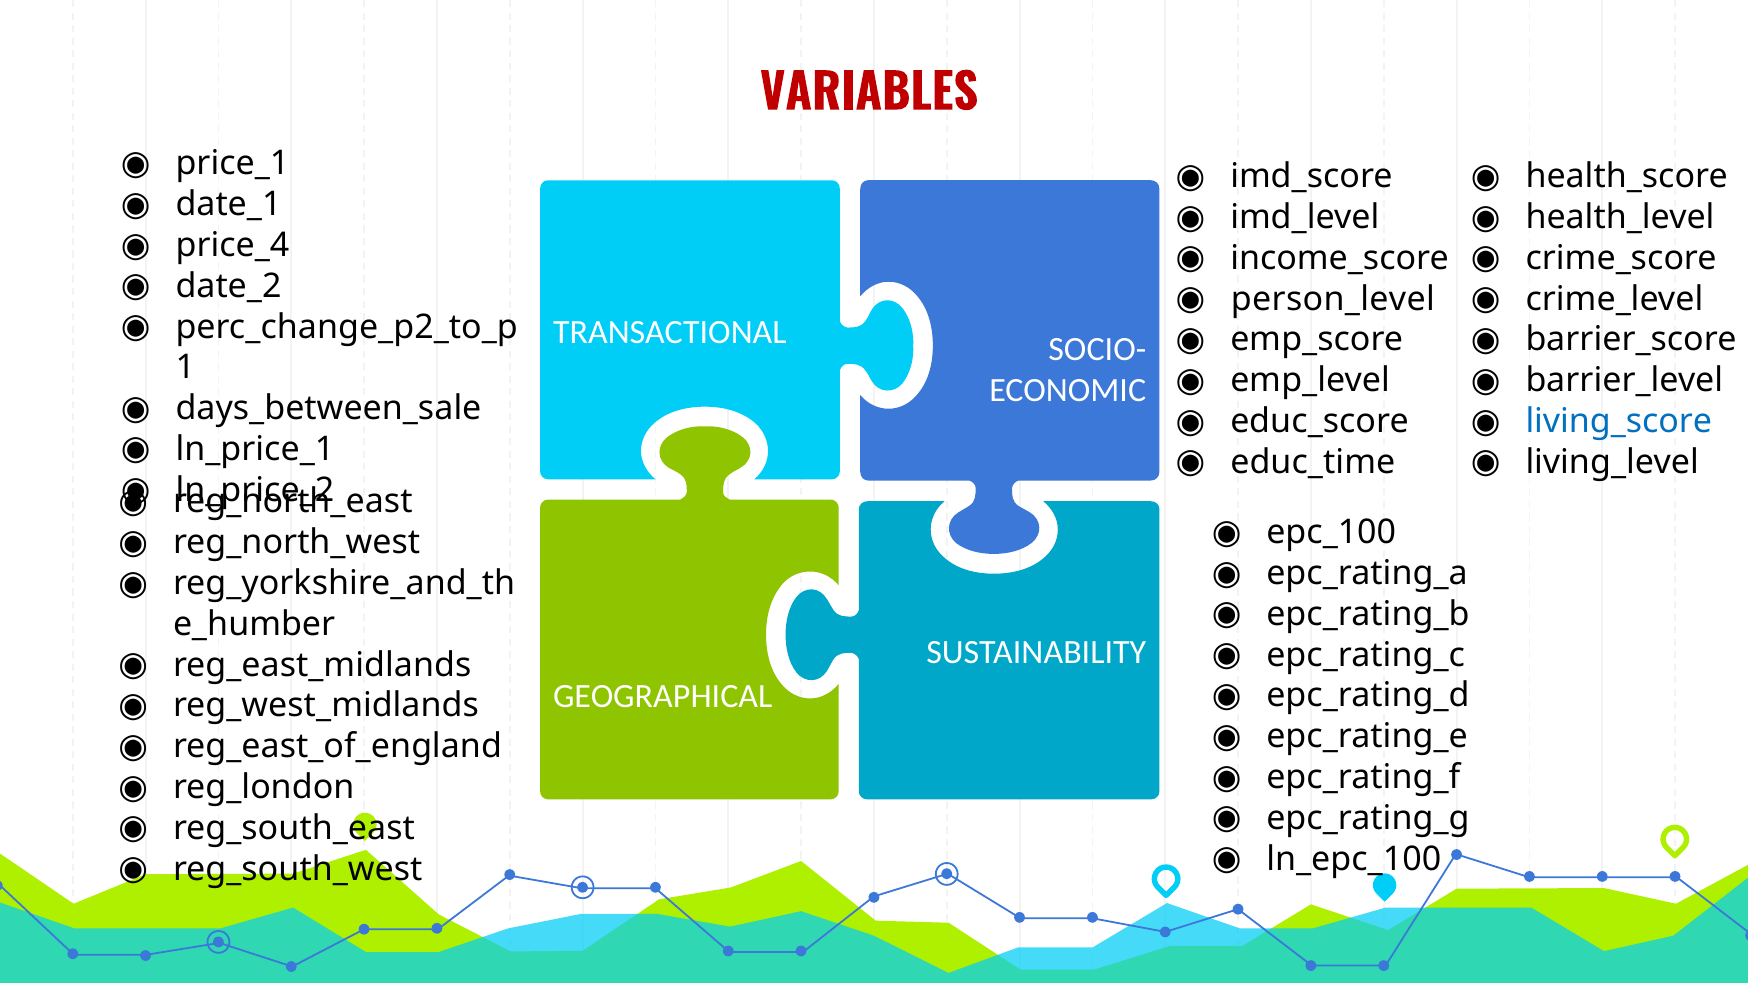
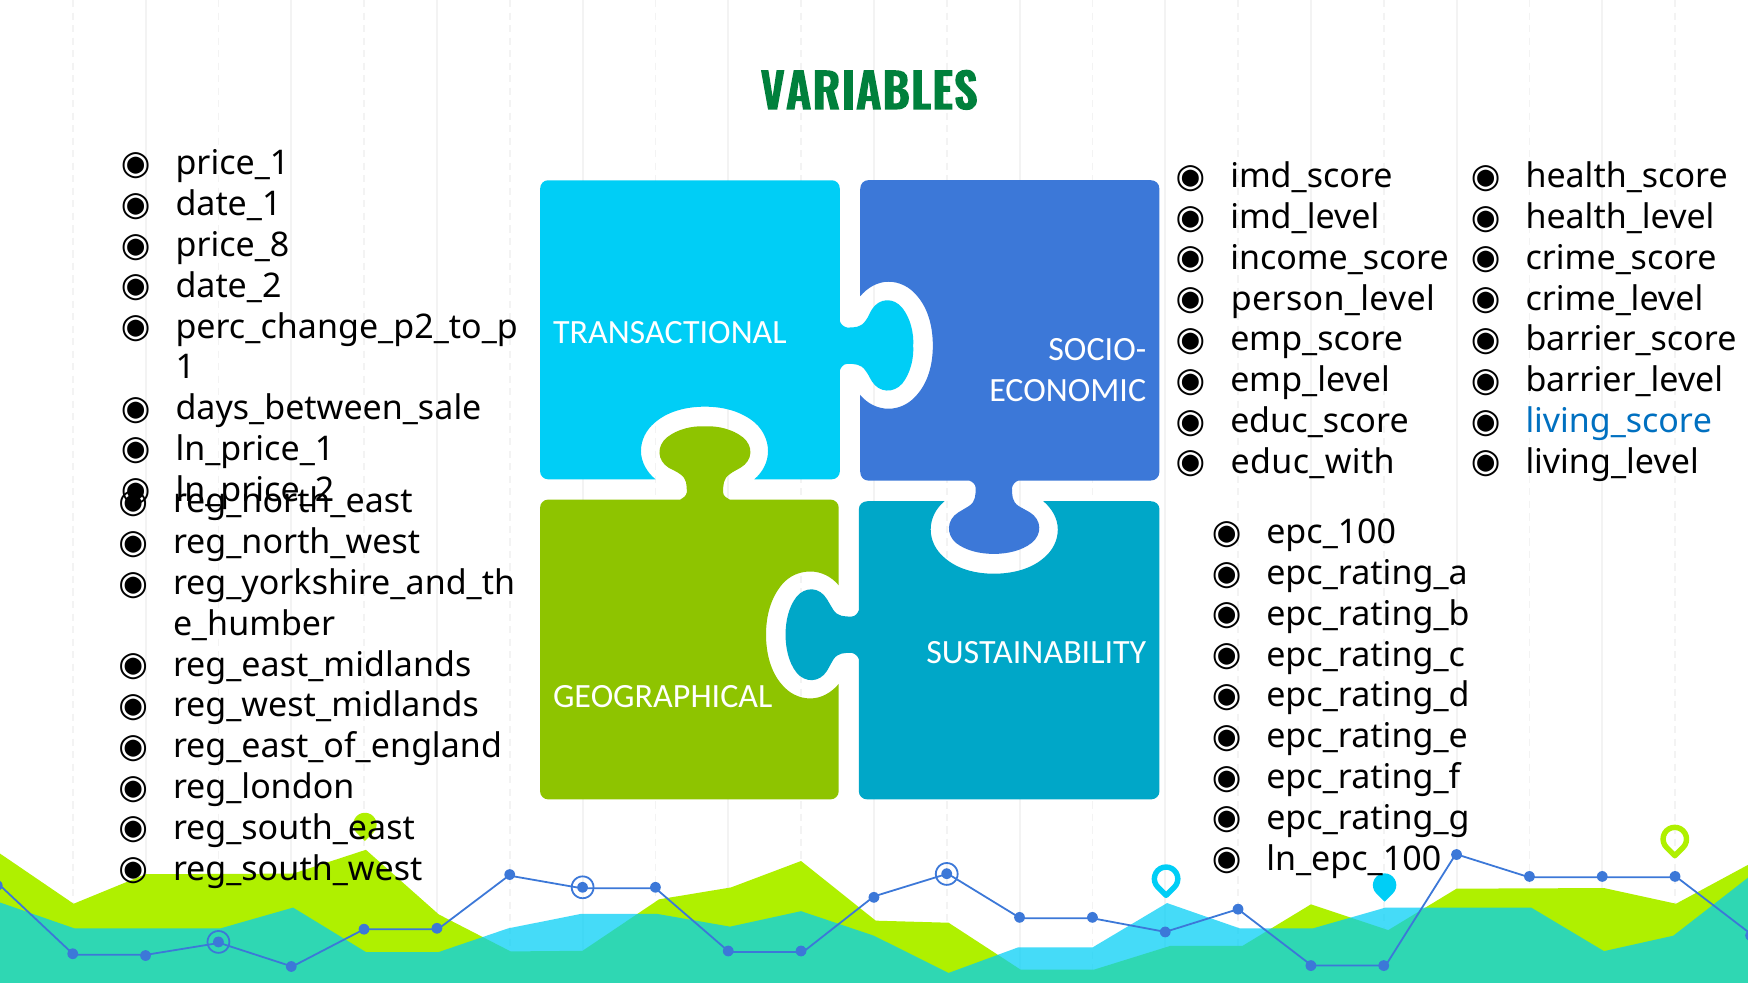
VARIABLES colour: red -> green (869, 94)
price_4: price_4 -> price_8 (233, 245)
educ_time: educ_time -> educ_with (1313, 462)
